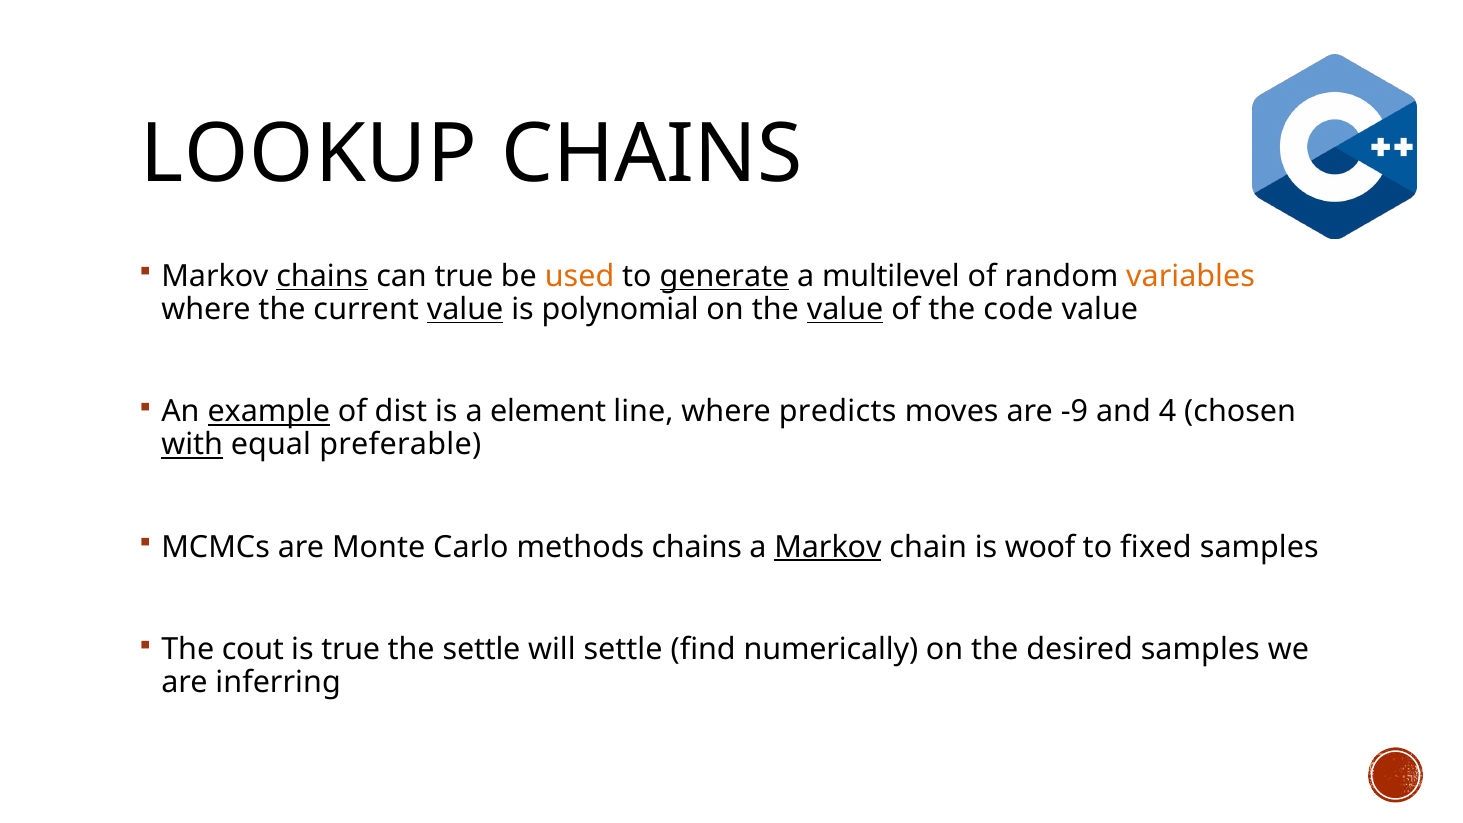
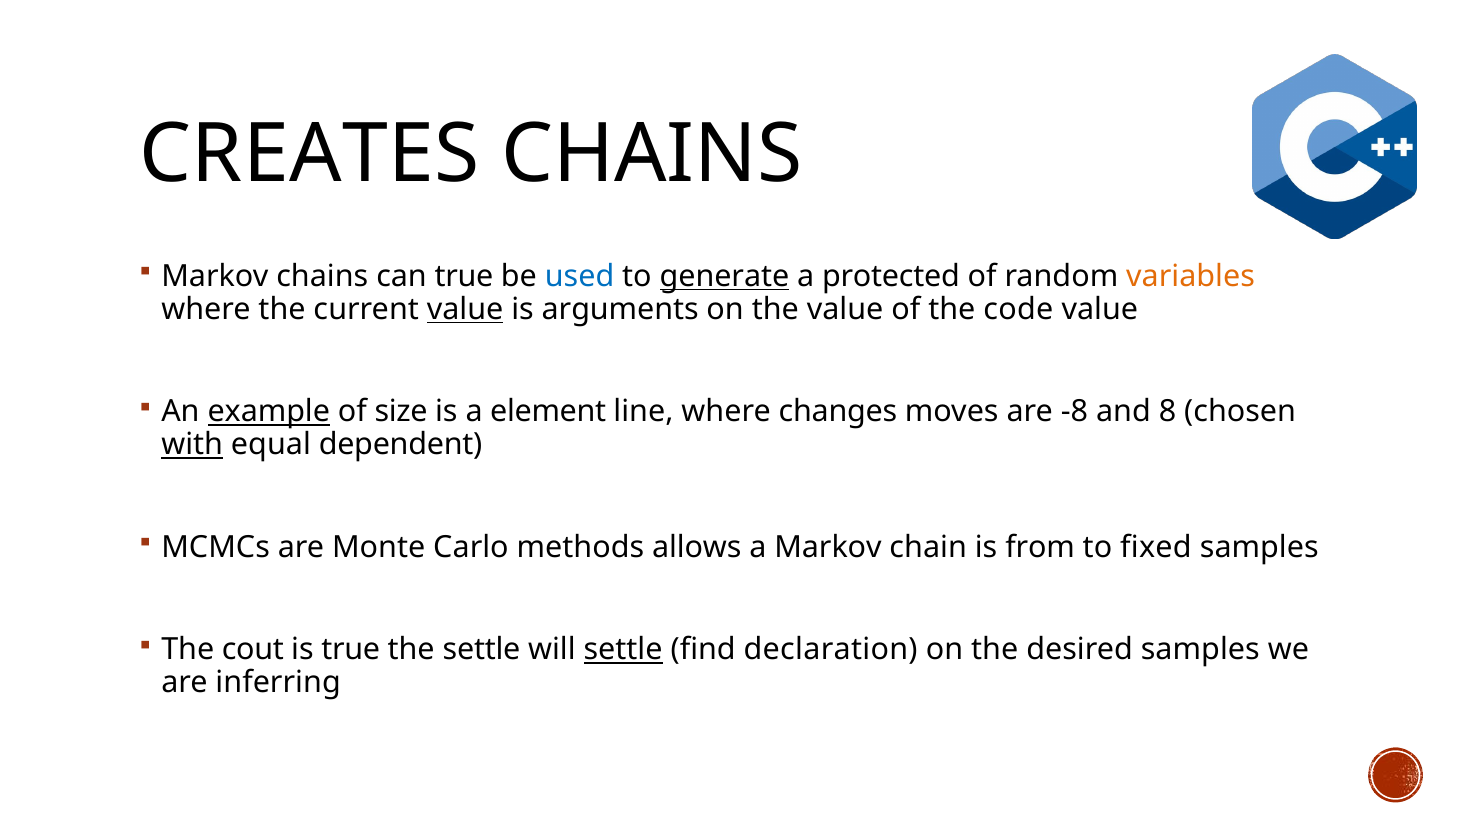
LOOKUP: LOOKUP -> CREATES (309, 154)
chains underline: present -> none (322, 276)
used colour: orange -> blue (580, 276)
multilevel: multilevel -> protected (891, 276)
polynomial: polynomial -> arguments (620, 309)
value underline: present -> none (845, 309)
dist: dist -> size (401, 412)
predicts: predicts -> changes (838, 412)
-9: -9 -> -8 (1075, 412)
4: 4 -> 8 (1167, 412)
preferable: preferable -> dependent (401, 445)
methods chains: chains -> allows (697, 547)
Markov underline: present -> none (828, 547)
woof: woof -> from (1040, 547)
settle underline: none -> present (623, 650)
numerically: numerically -> declaration (831, 650)
